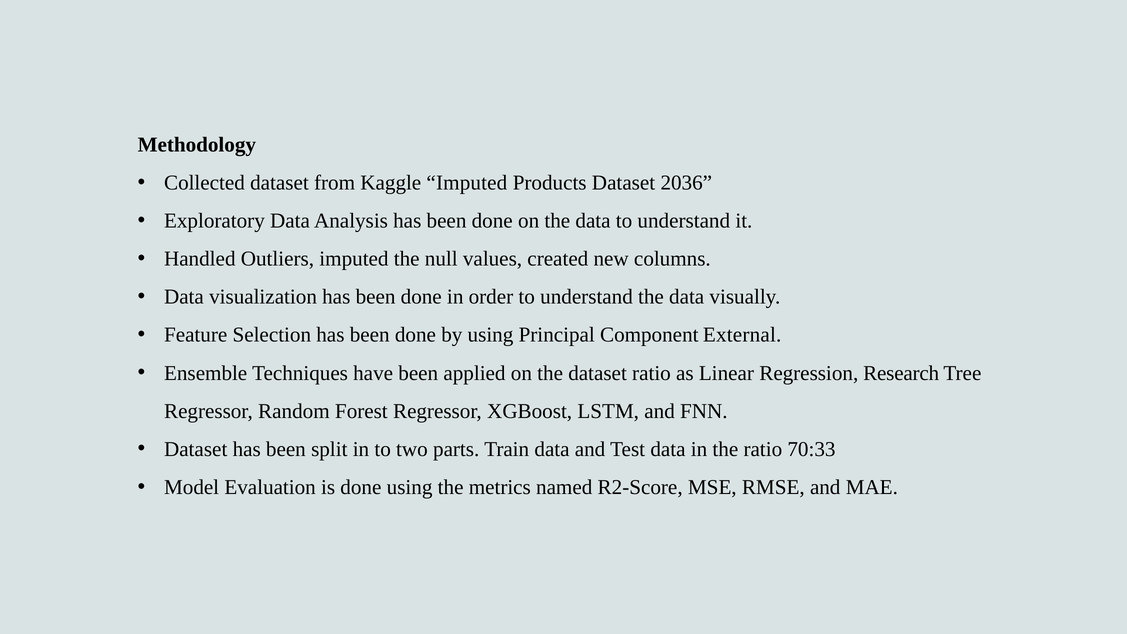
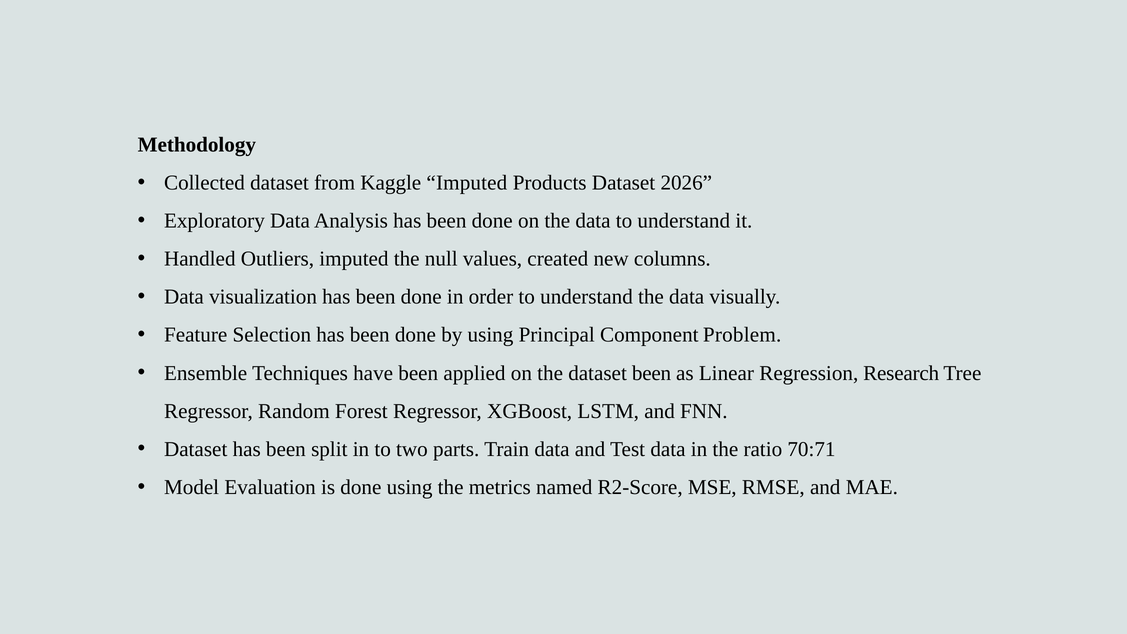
2036: 2036 -> 2026 (686, 183)
External: External -> Problem (742, 335)
dataset ratio: ratio -> been (652, 373)
70:33: 70:33 -> 70:71 (811, 449)
